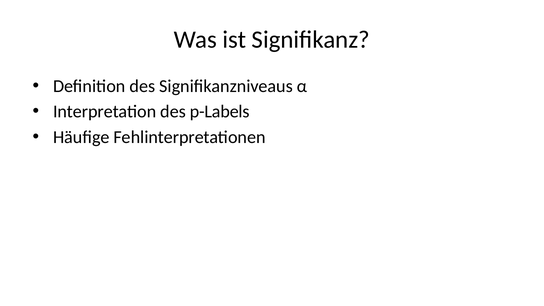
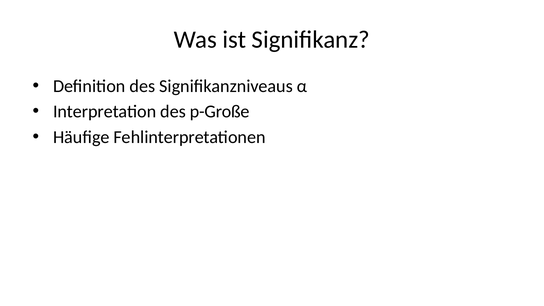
p-Labels: p-Labels -> p-Große (220, 112)
